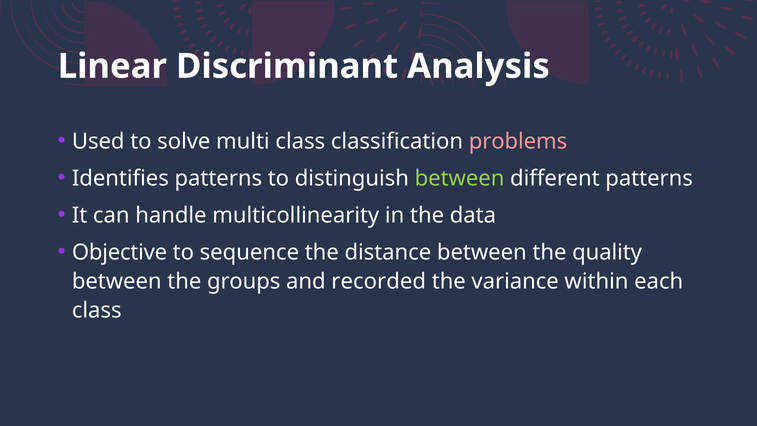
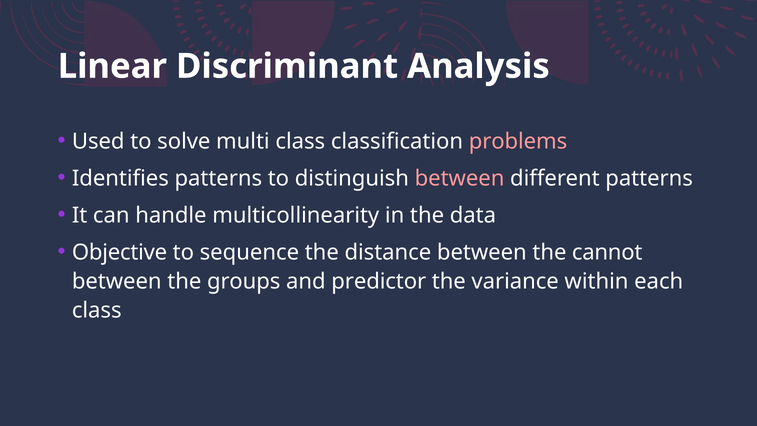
between colour: light green -> pink (460, 178)
quality: quality -> cannot (607, 252)
recorded: recorded -> predictor (379, 281)
